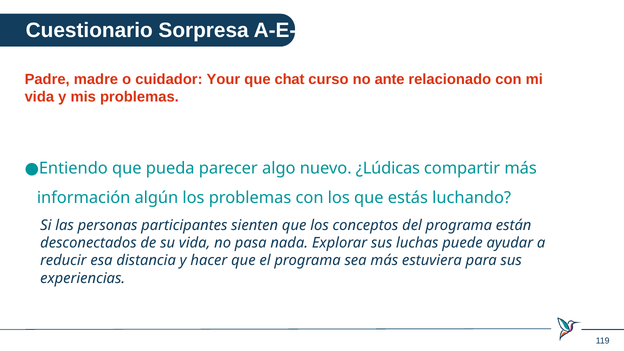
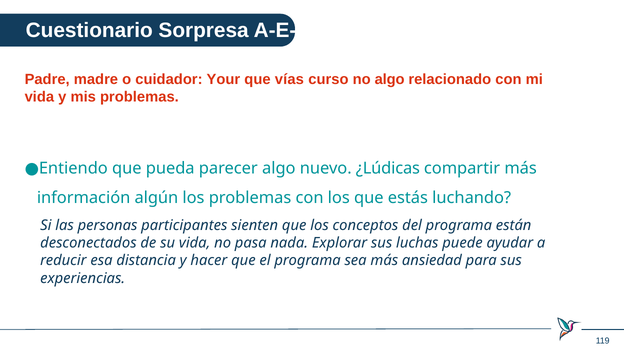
chat: chat -> vías (289, 79)
no ante: ante -> algo (390, 79)
estuviera: estuviera -> ansiedad (432, 261)
